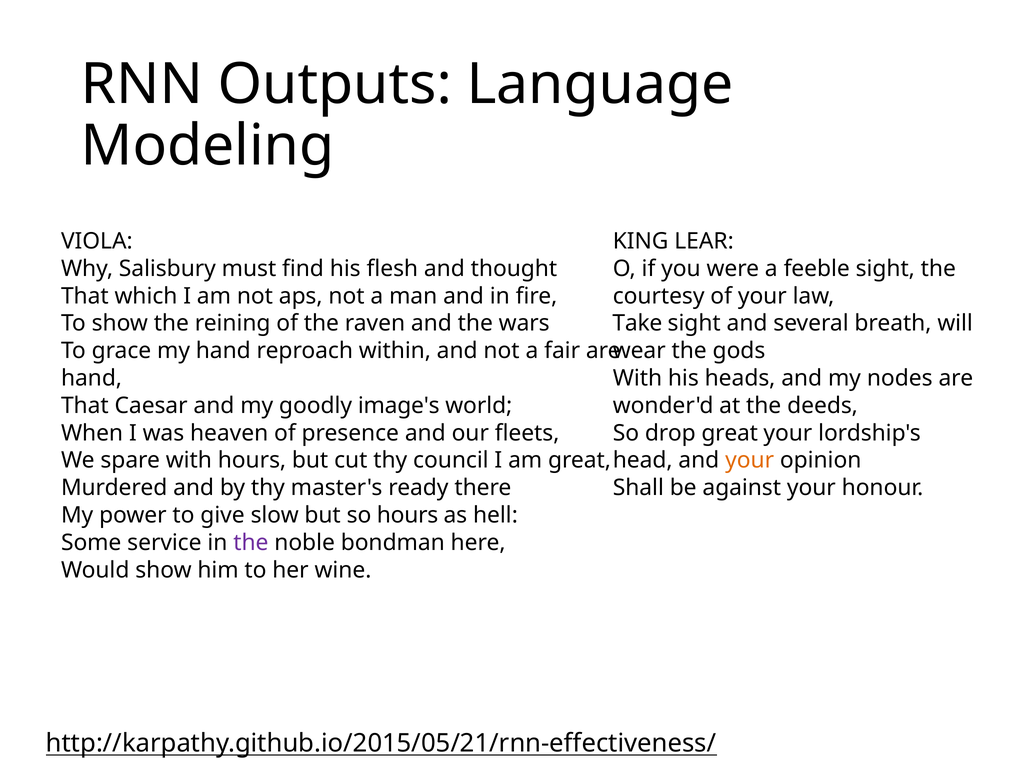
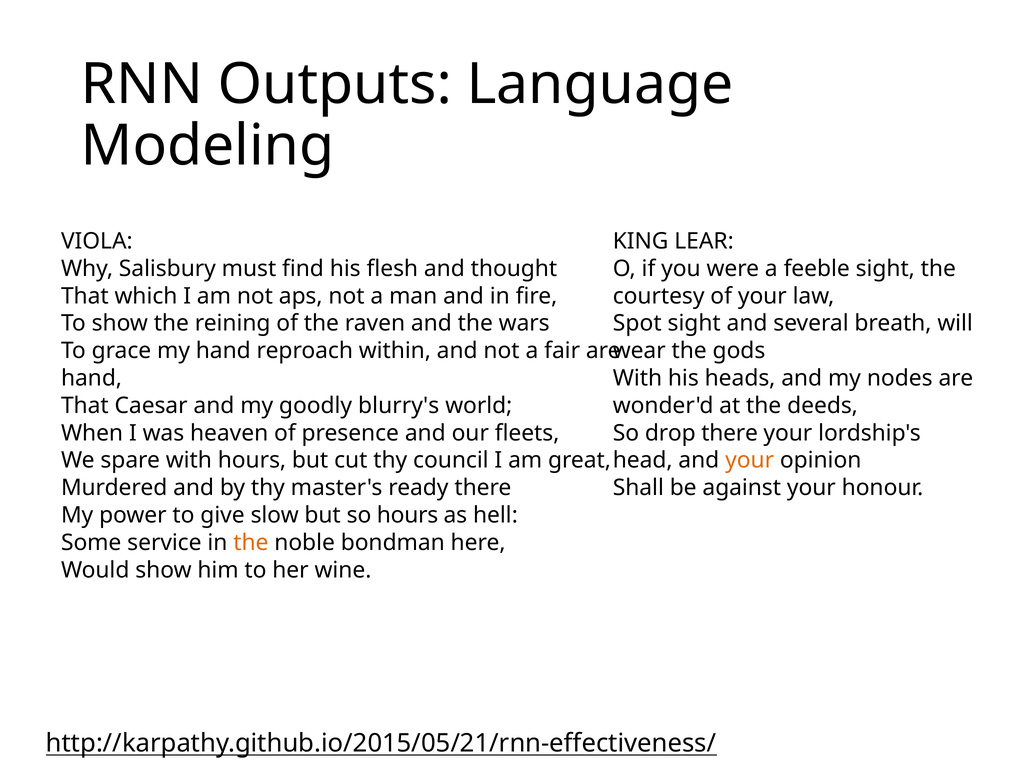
Take: Take -> Spot (637, 323)
image's: image's -> blurry's (399, 406)
drop great: great -> there (730, 433)
the colour: purple -> orange (251, 543)
